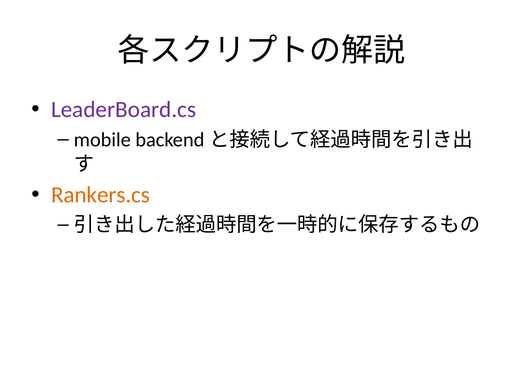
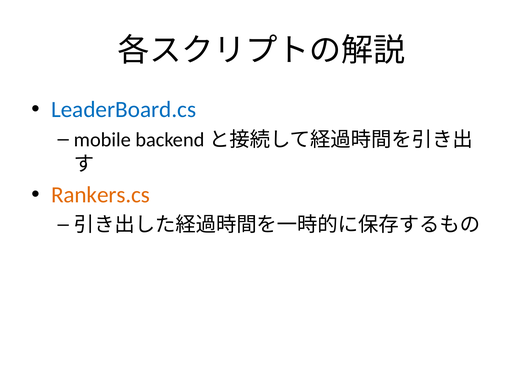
LeaderBoard.cs colour: purple -> blue (124, 110)
